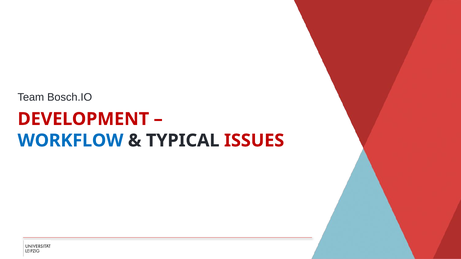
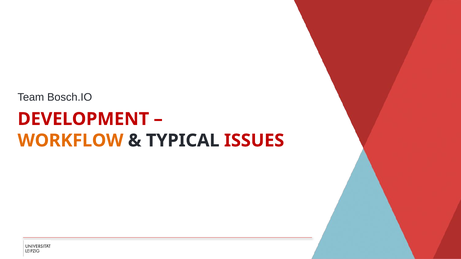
WORKFLOW colour: blue -> orange (70, 141)
